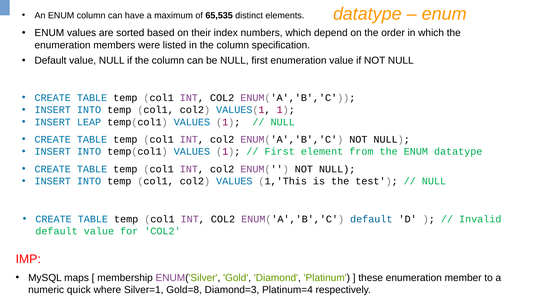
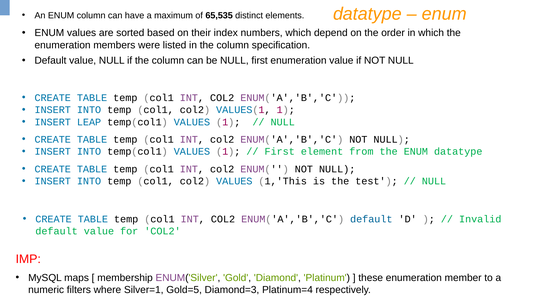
quick: quick -> filters (79, 290)
Gold=8: Gold=8 -> Gold=5 (184, 290)
